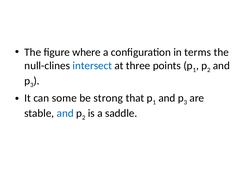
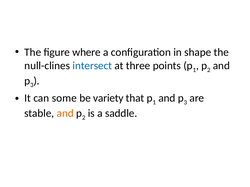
terms: terms -> shape (198, 52)
strong: strong -> variety (108, 98)
and colour: blue -> orange (65, 114)
